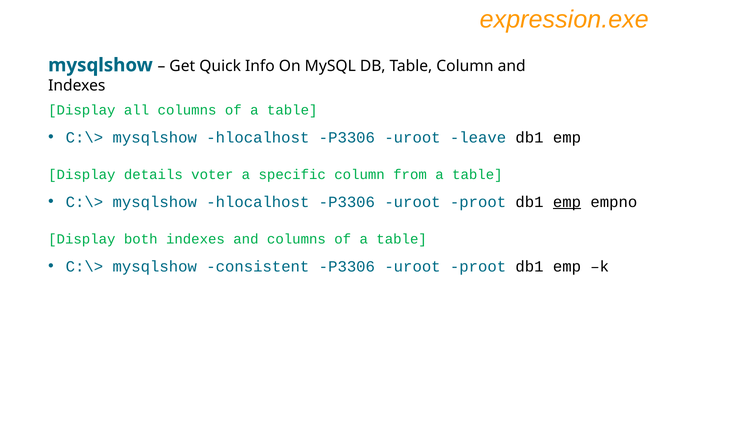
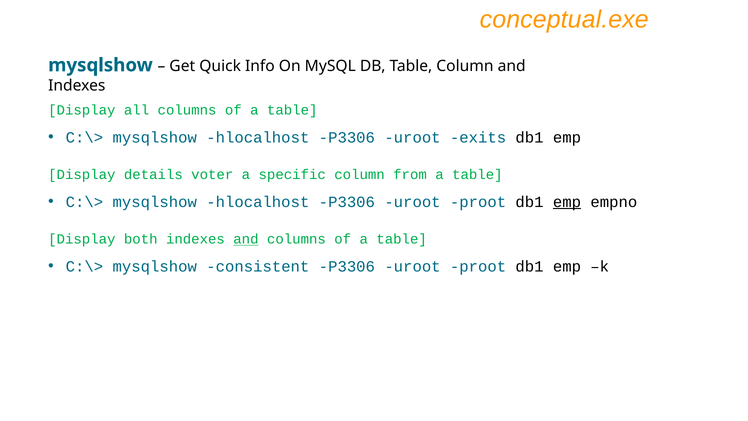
expression.exe: expression.exe -> conceptual.exe (564, 19)
leave: leave -> exits (478, 137)
and underline: none -> present (246, 239)
